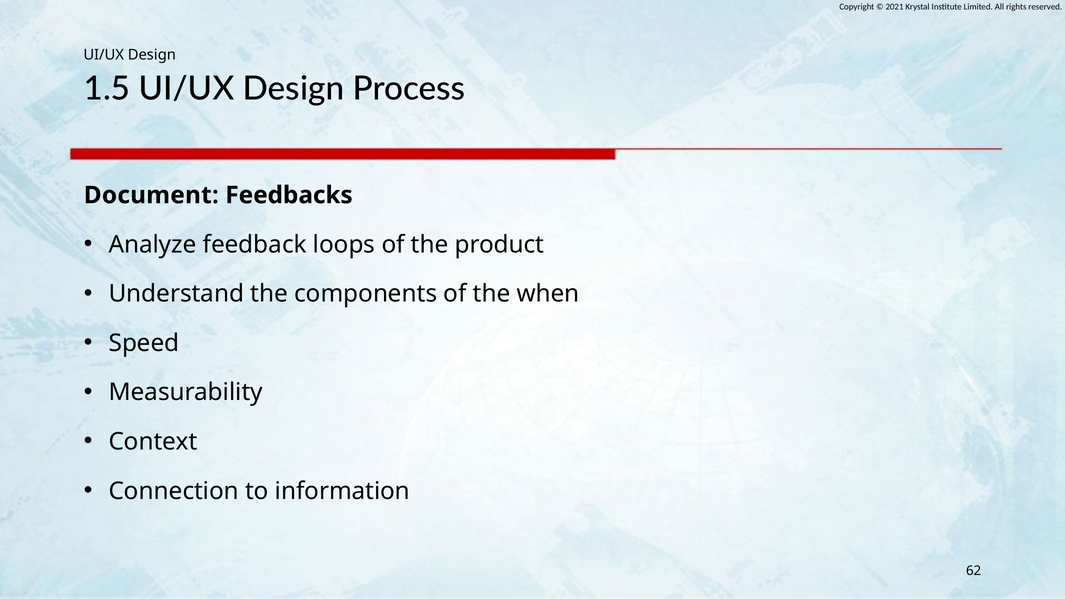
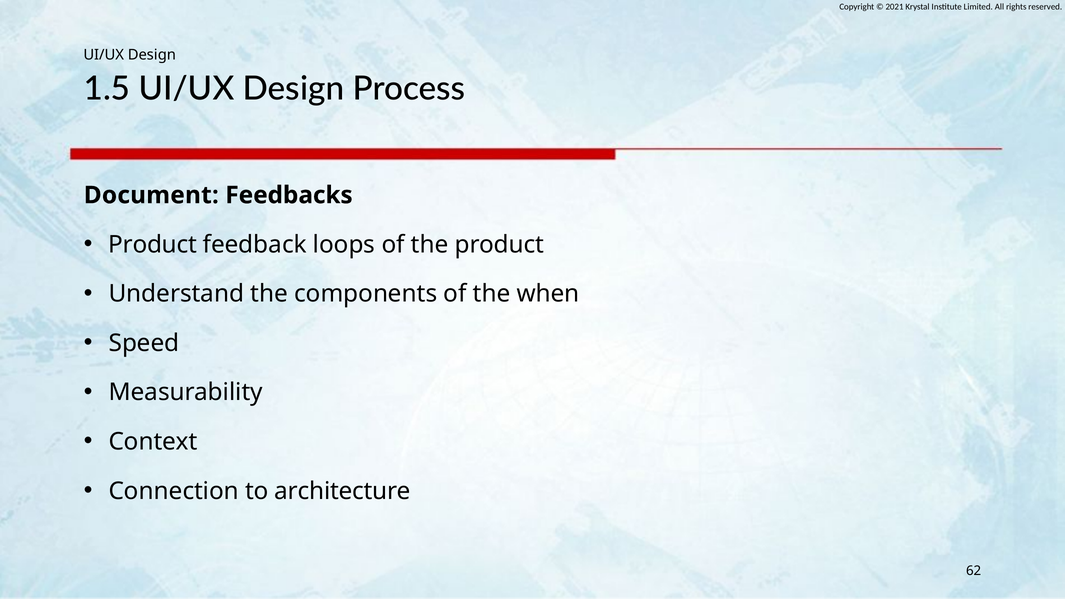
Analyze: Analyze -> Product (153, 245)
information: information -> architecture (343, 491)
